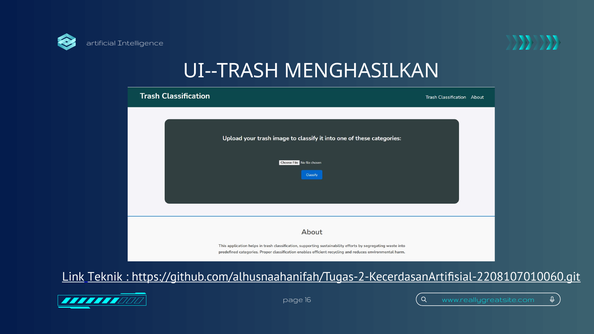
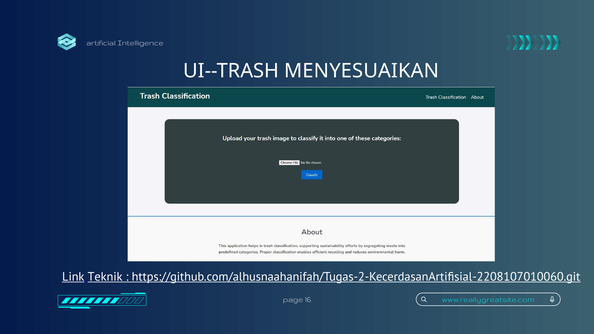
MENGHASILKAN: MENGHASILKAN -> MENYESUAIKAN (362, 71)
